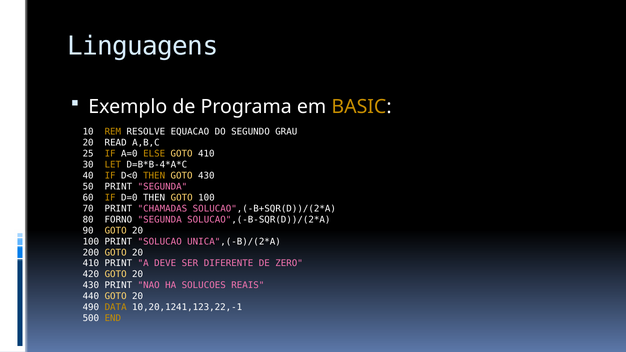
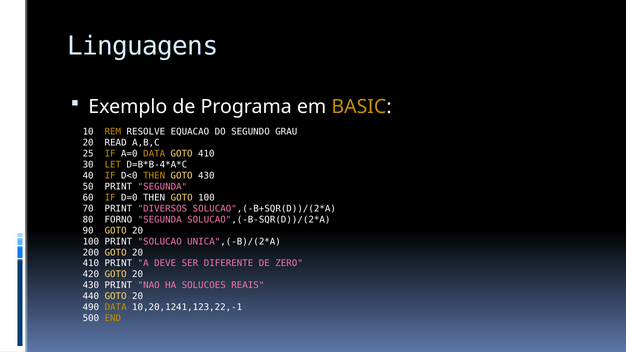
A=0 ELSE: ELSE -> DATA (154, 154)
CHAMADAS: CHAMADAS -> DIVERSOS (162, 209)
